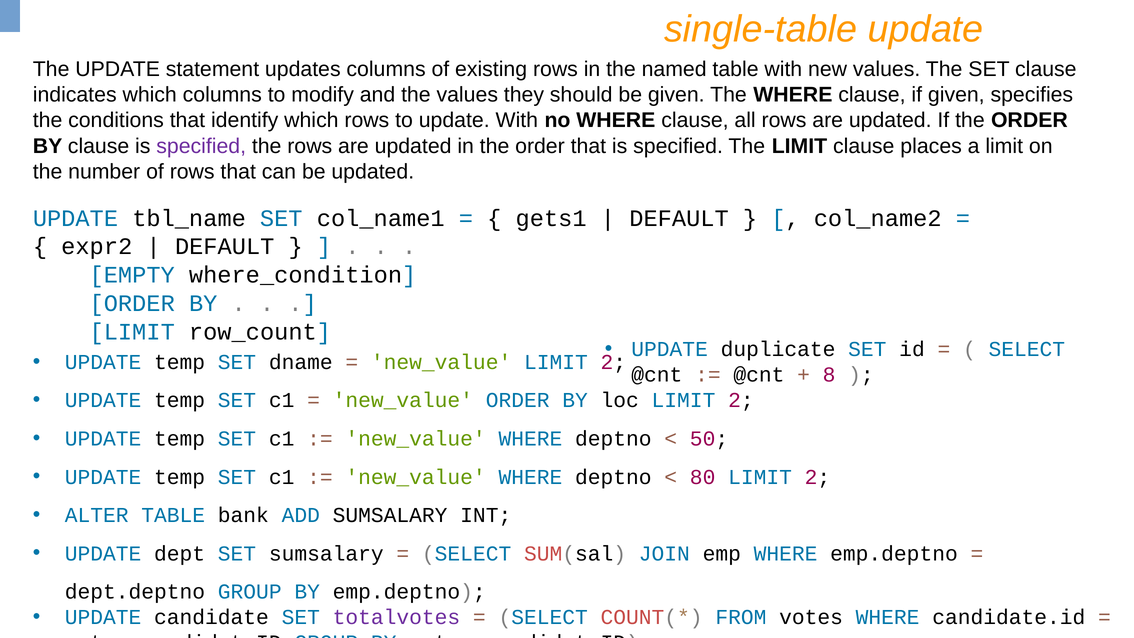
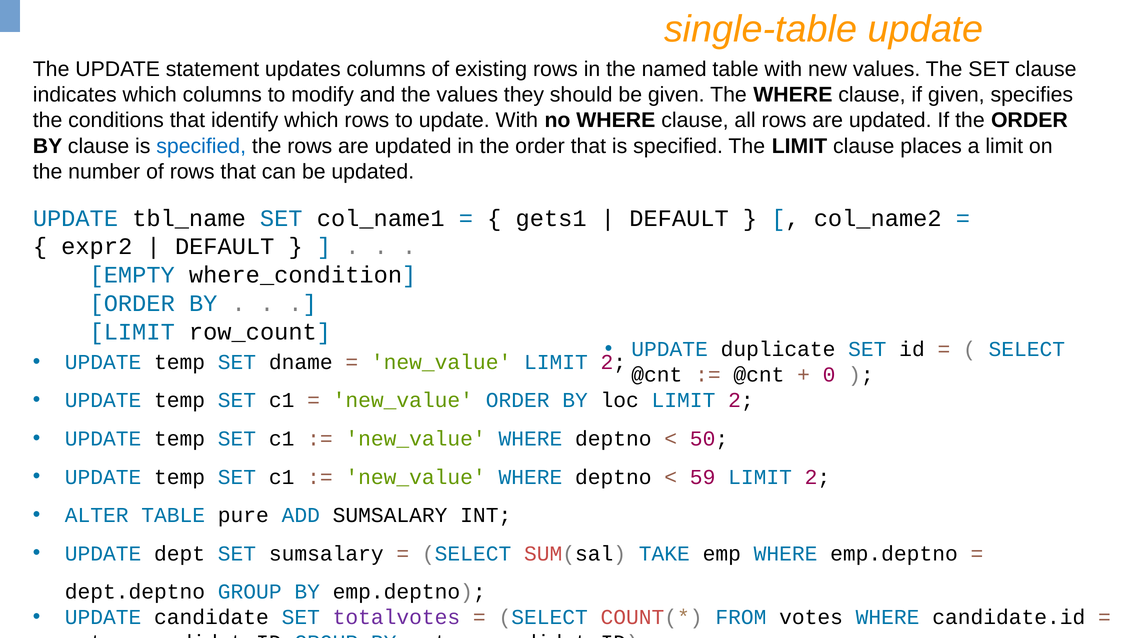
specified colour: purple -> blue (201, 146)
8: 8 -> 0 (829, 375)
80: 80 -> 59 (703, 477)
bank: bank -> pure (243, 515)
JOIN: JOIN -> TAKE (664, 553)
